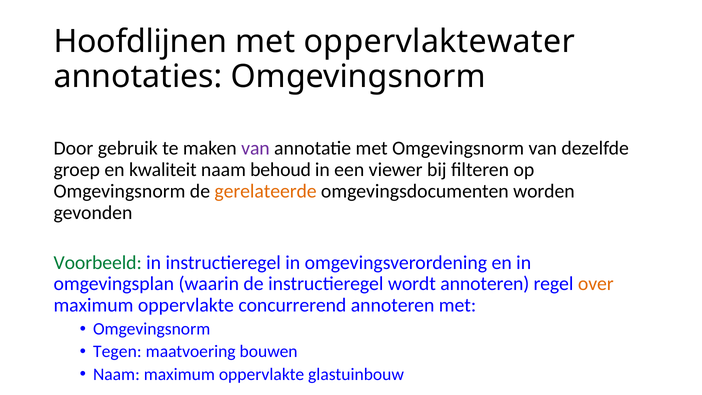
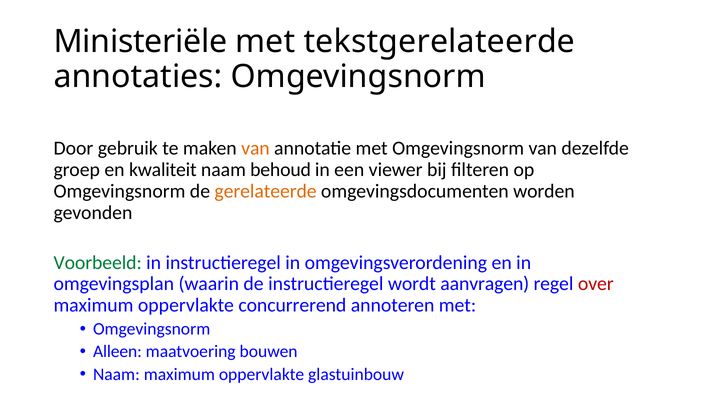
Hoofdlijnen: Hoofdlijnen -> Ministeriële (140, 42)
oppervlaktewater: oppervlaktewater -> tekstgerelateerde (439, 42)
van colour: purple -> orange (255, 148)
wordt annoteren: annoteren -> aanvragen (485, 284)
over colour: orange -> red (596, 284)
Tegen: Tegen -> Alleen (117, 352)
